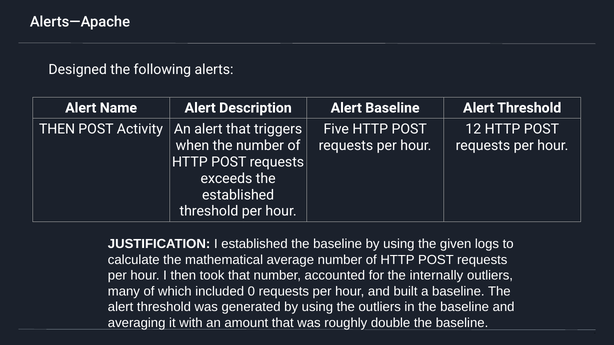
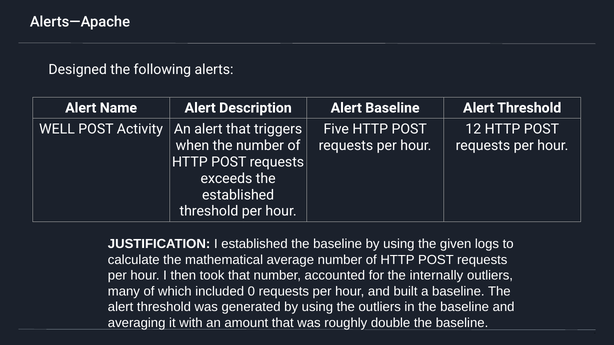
THEN: THEN -> WELL (57, 129)
